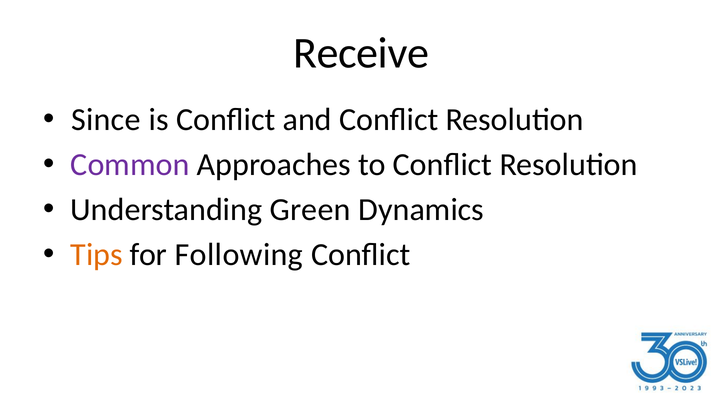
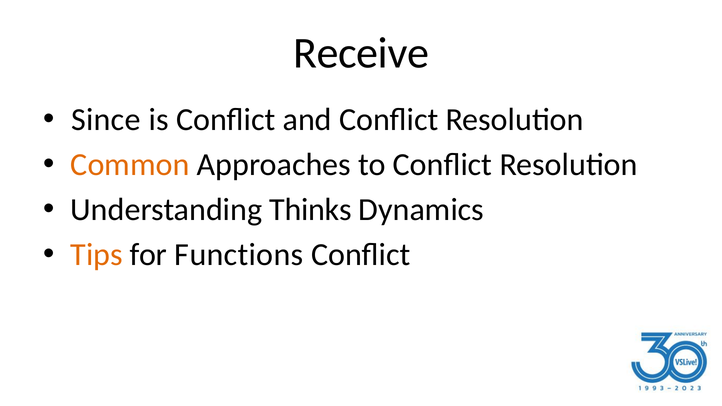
Common colour: purple -> orange (130, 165)
Green: Green -> Thinks (310, 210)
Following: Following -> Functions (239, 255)
